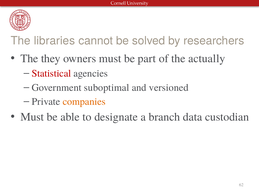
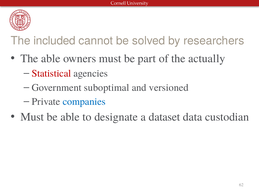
libraries: libraries -> included (55, 41)
The they: they -> able (51, 59)
companies colour: orange -> blue (84, 102)
branch: branch -> dataset (164, 117)
